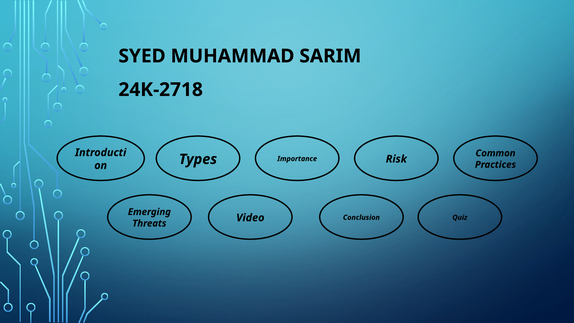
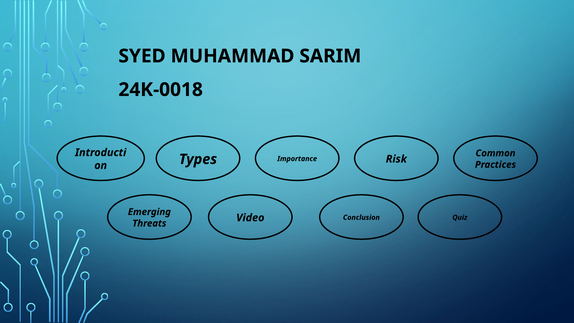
24K-2718: 24K-2718 -> 24K-0018 (161, 90)
